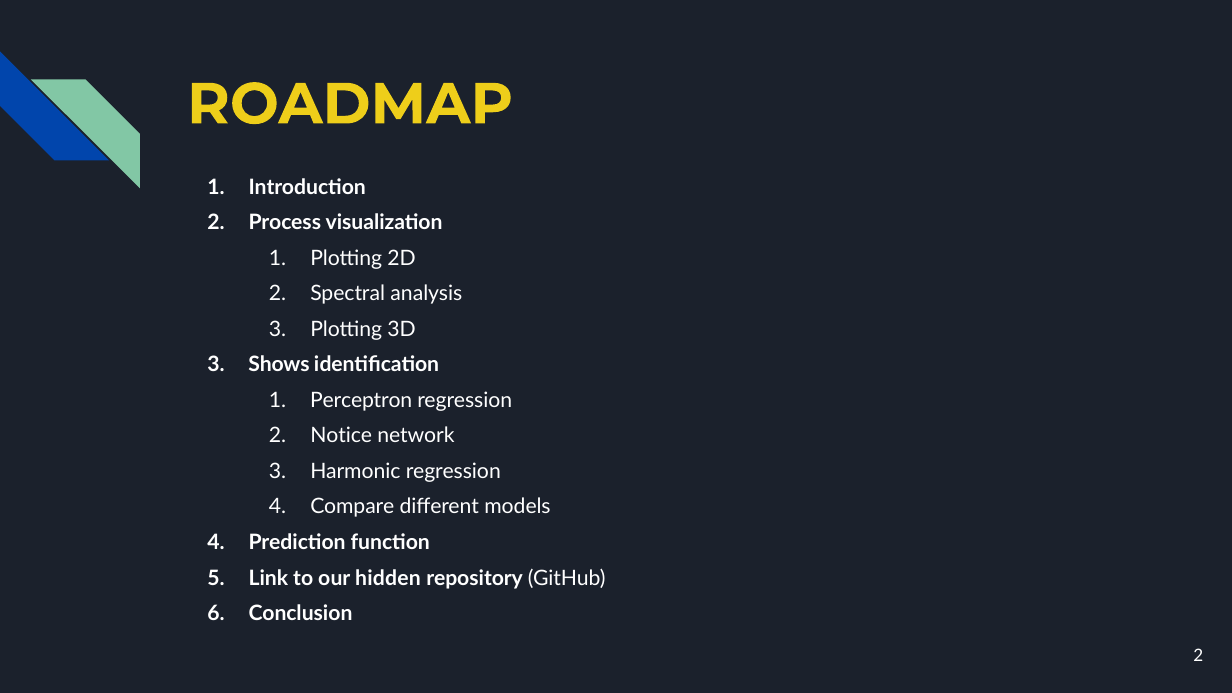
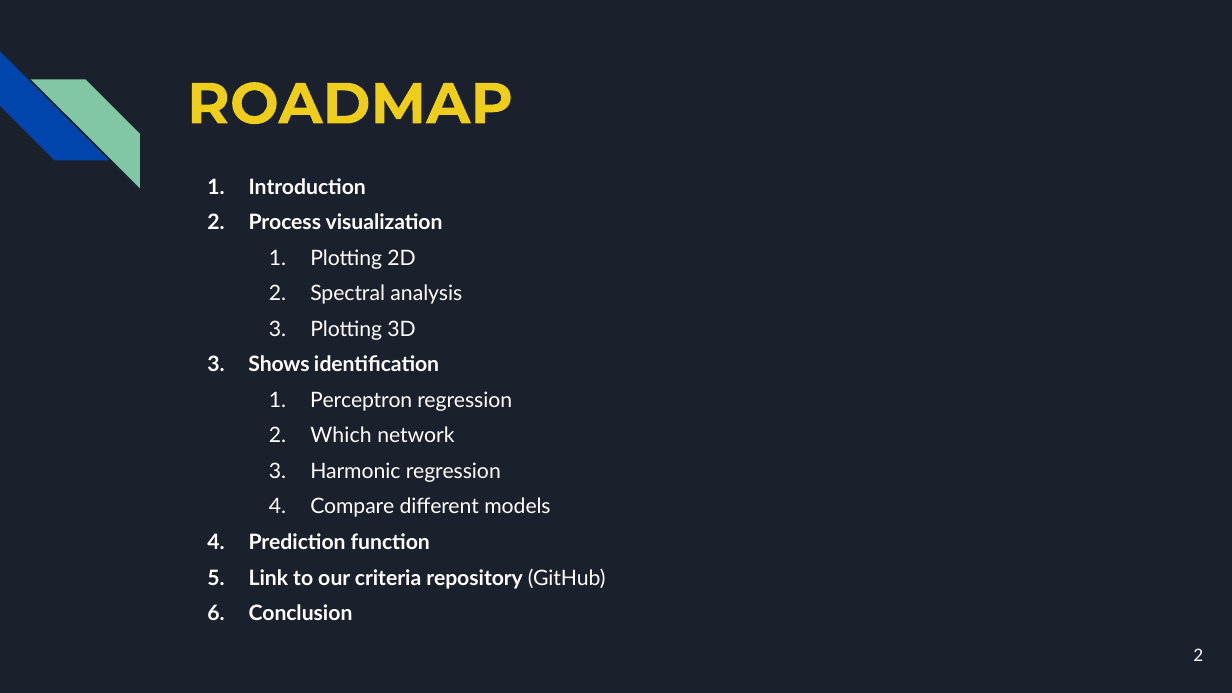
Notice: Notice -> Which (341, 436)
hidden: hidden -> criteria (388, 578)
